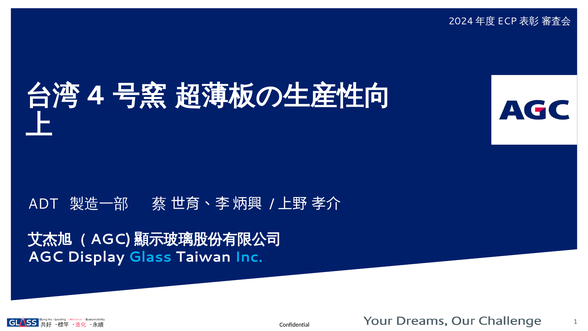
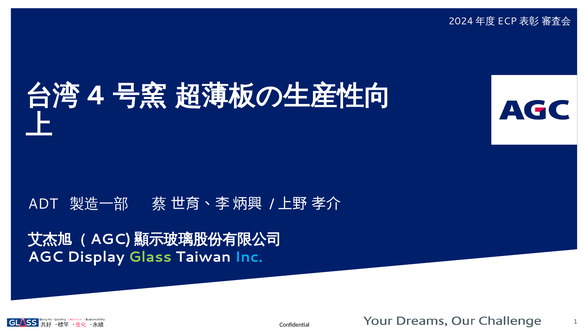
Glass colour: light blue -> light green (150, 257)
